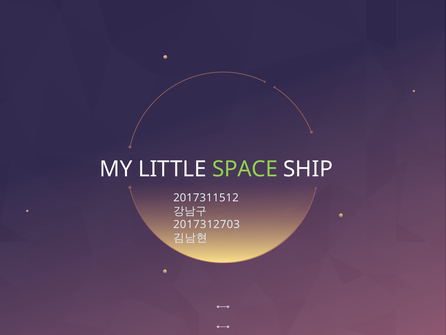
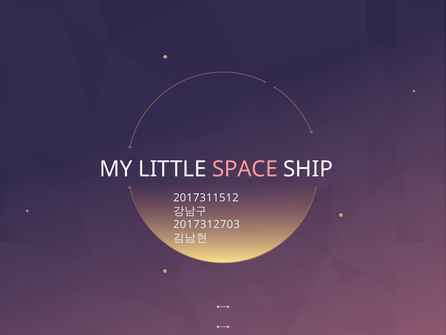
SPACE colour: light green -> pink (245, 169)
